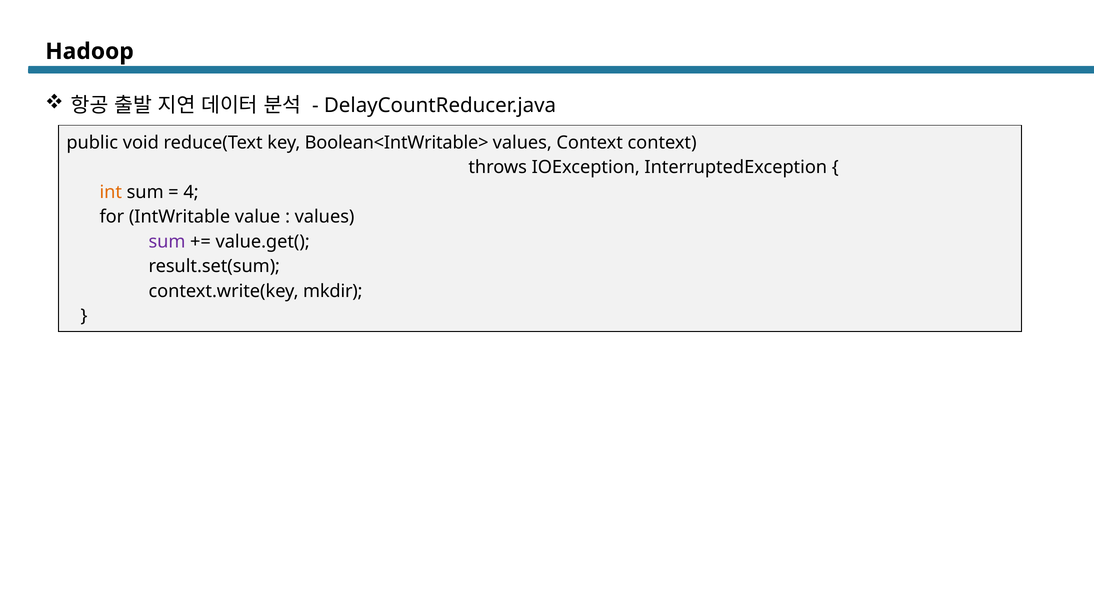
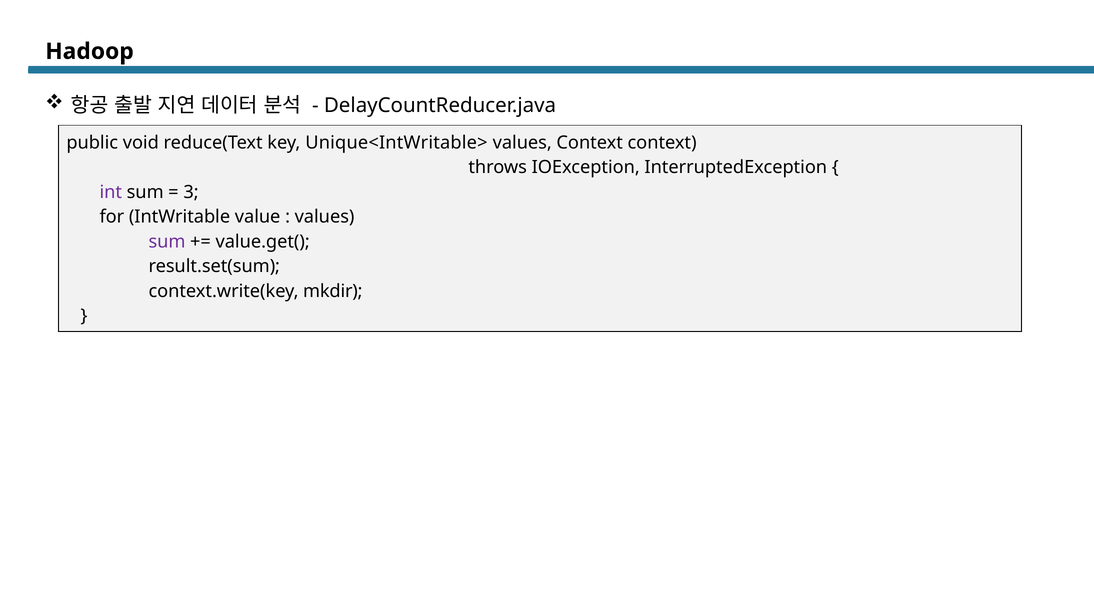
Boolean<IntWritable>: Boolean<IntWritable> -> Unique<IntWritable> (396, 143)
int colour: orange -> purple (111, 192)
4: 4 -> 3 (191, 192)
